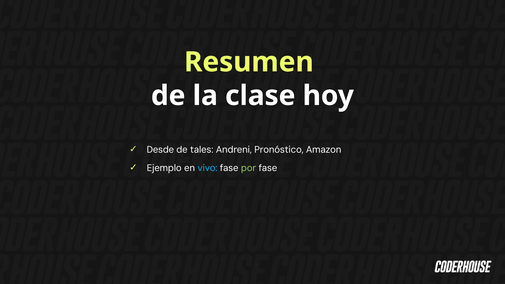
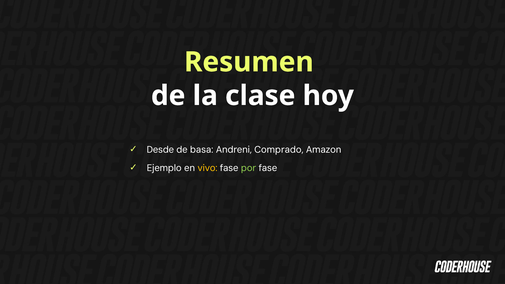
tales: tales -> basa (202, 150)
Pronóstico: Pronóstico -> Comprado (279, 150)
vivo colour: light blue -> yellow (207, 168)
